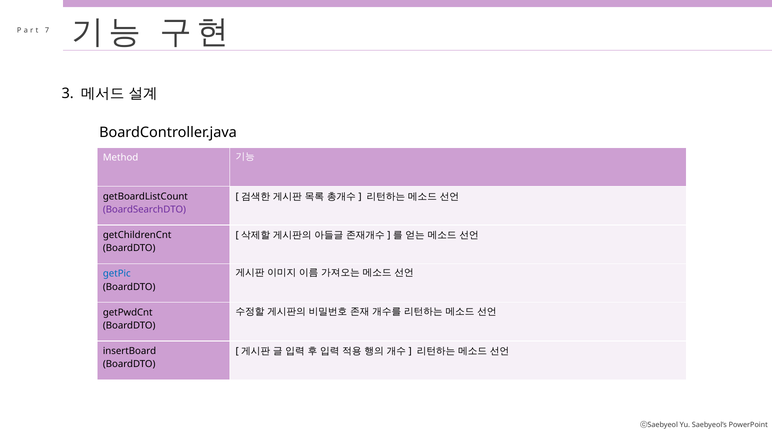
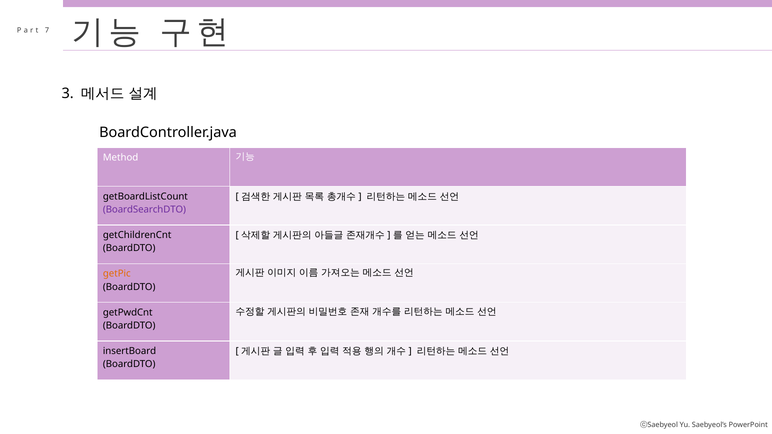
getPic colour: blue -> orange (117, 274)
